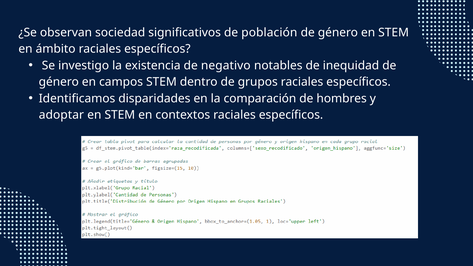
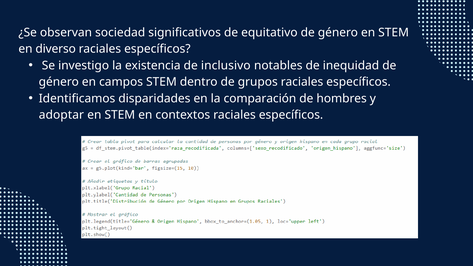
población: población -> equitativo (269, 33)
ámbito: ámbito -> diverso (56, 49)
negativo: negativo -> inclusivo (226, 66)
